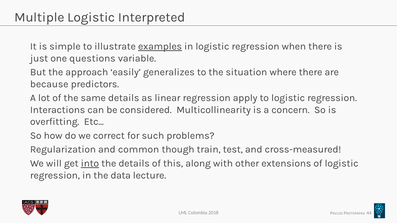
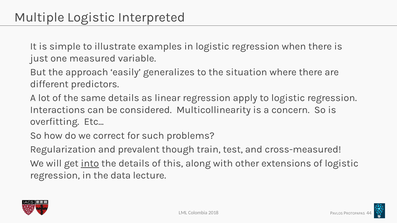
examples underline: present -> none (160, 46)
questions: questions -> measured (92, 58)
because: because -> different (49, 84)
common: common -> prevalent (139, 150)
